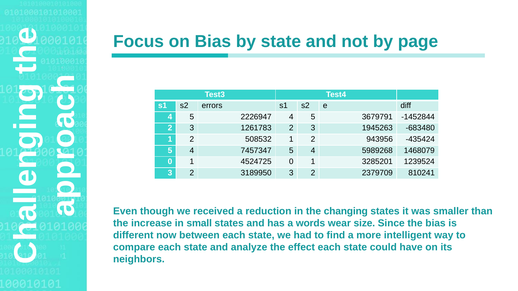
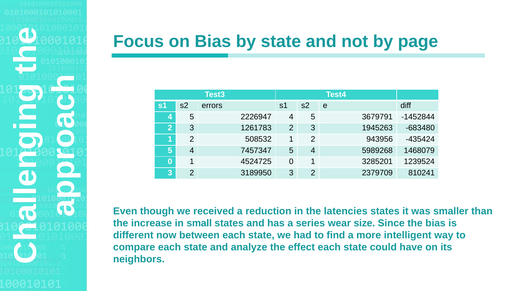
changing: changing -> latencies (346, 211)
words: words -> series (310, 223)
